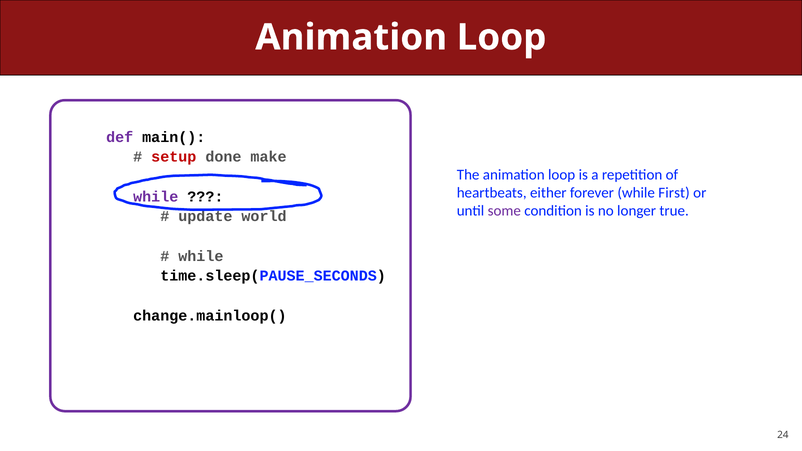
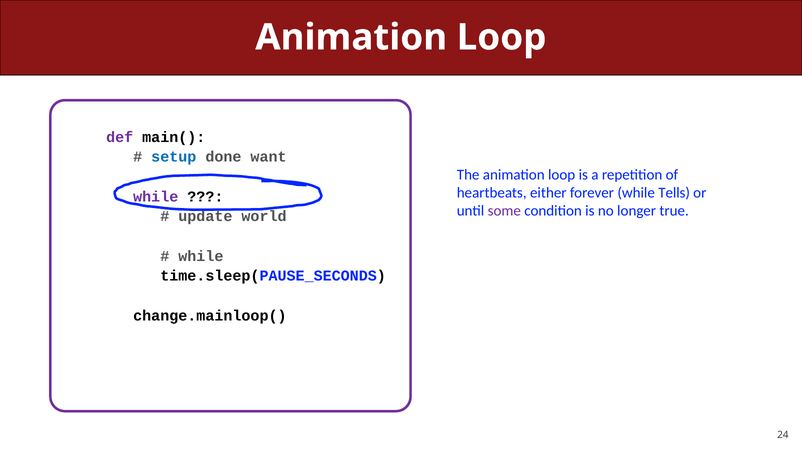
setup colour: red -> blue (174, 157)
make: make -> want (269, 157)
First: First -> Tells (674, 193)
